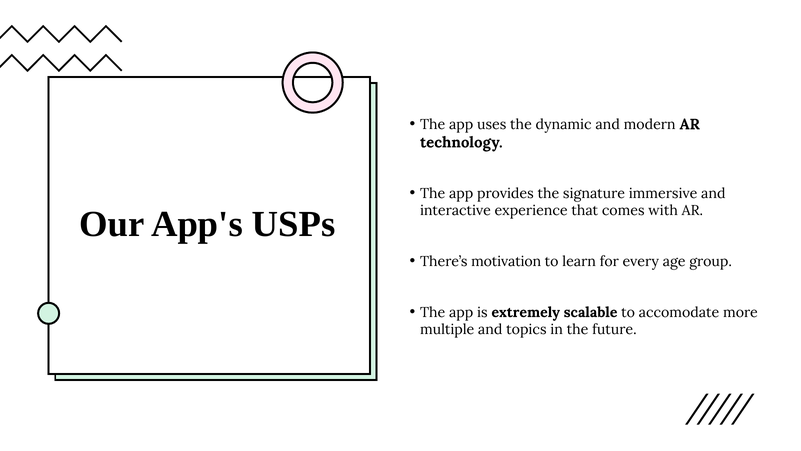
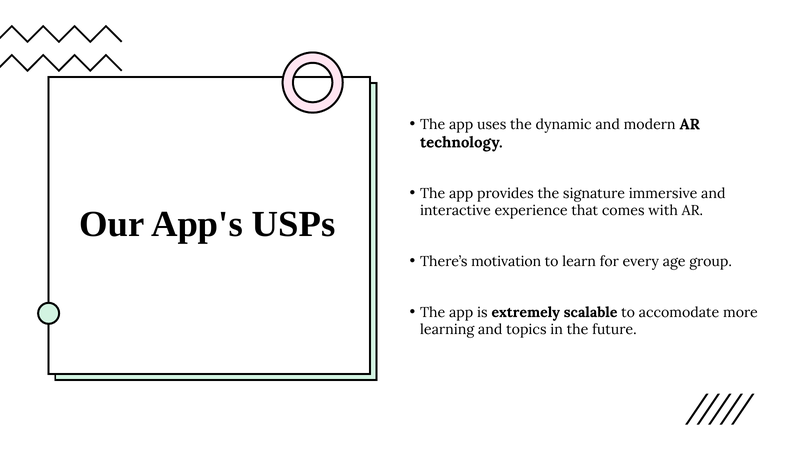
multiple: multiple -> learning (447, 329)
